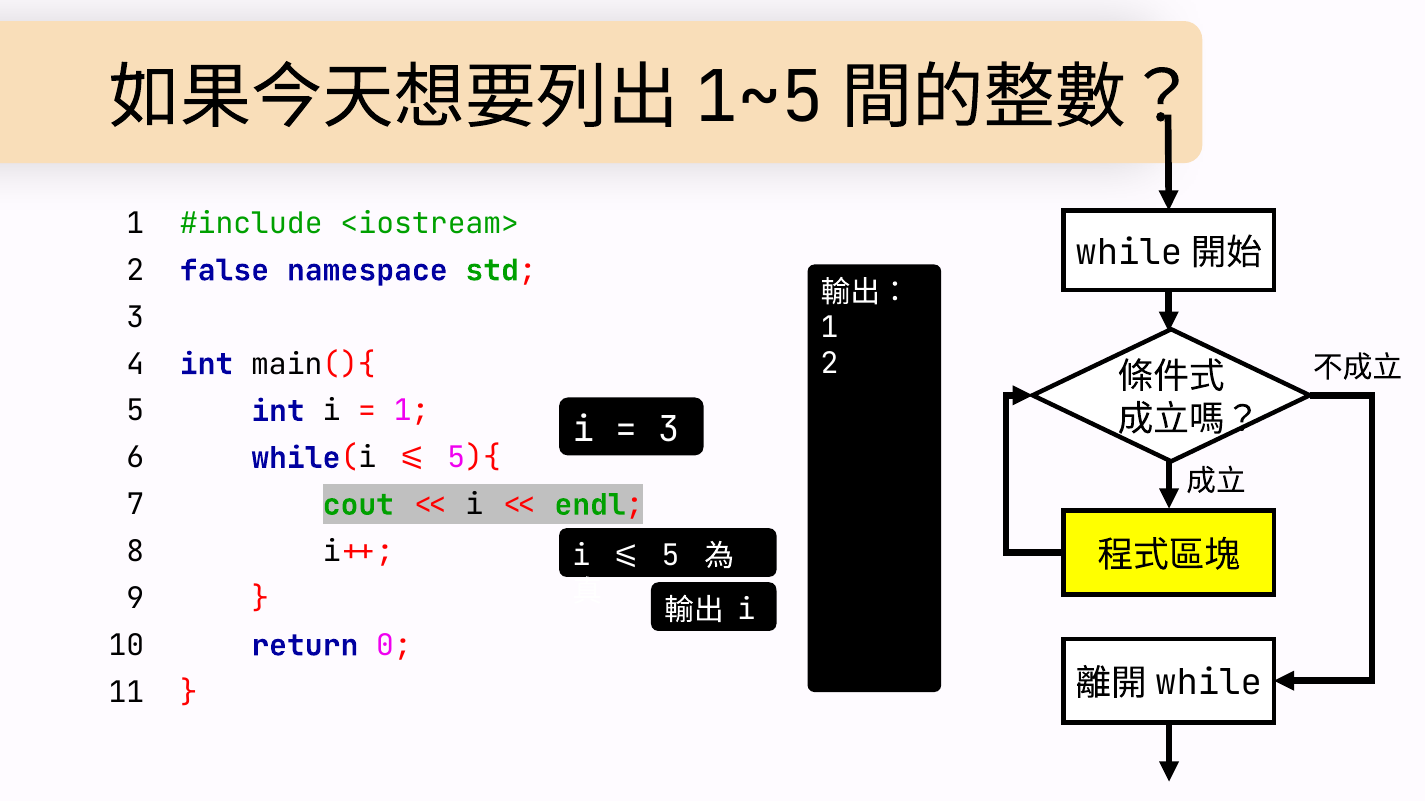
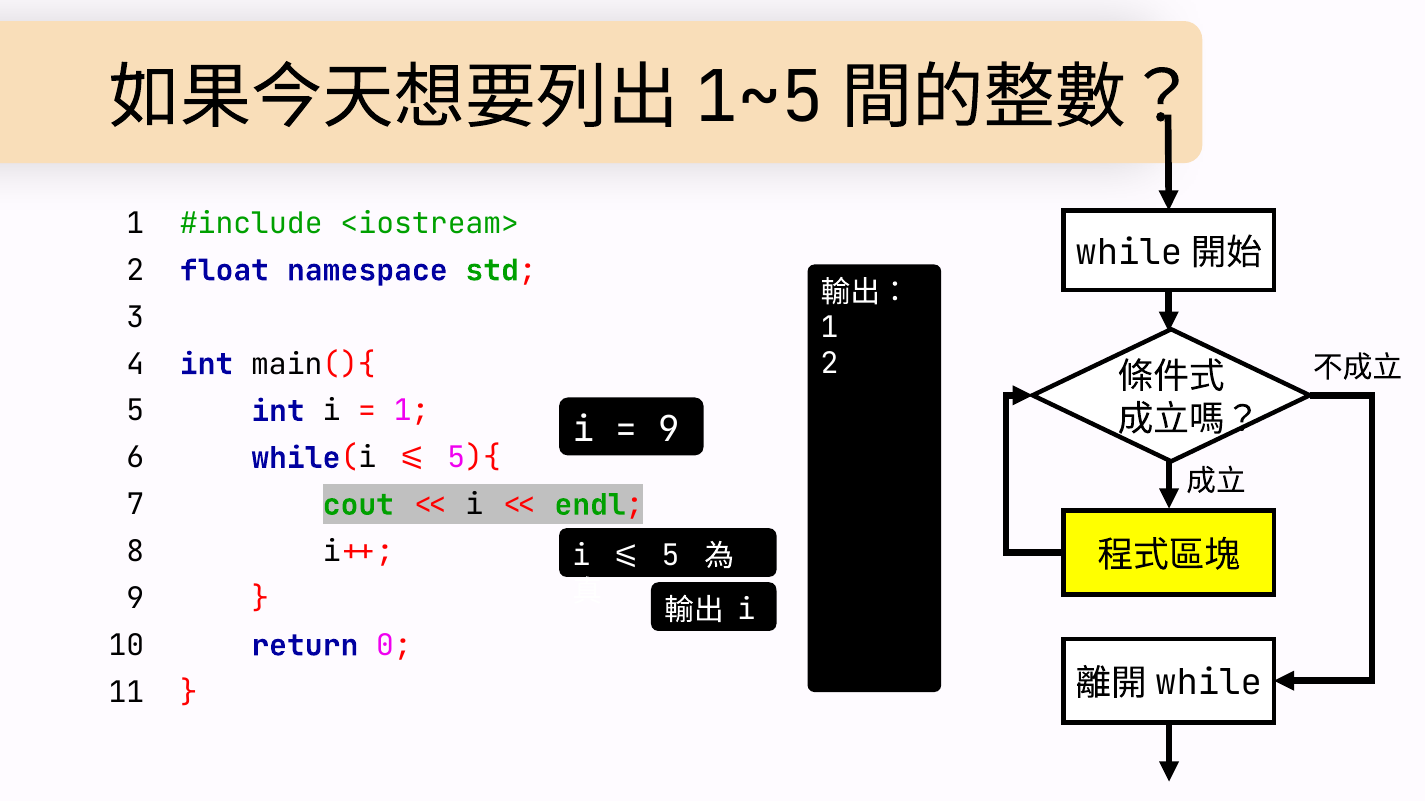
false: false -> float (224, 271)
3: 3 -> 9 (669, 430)
